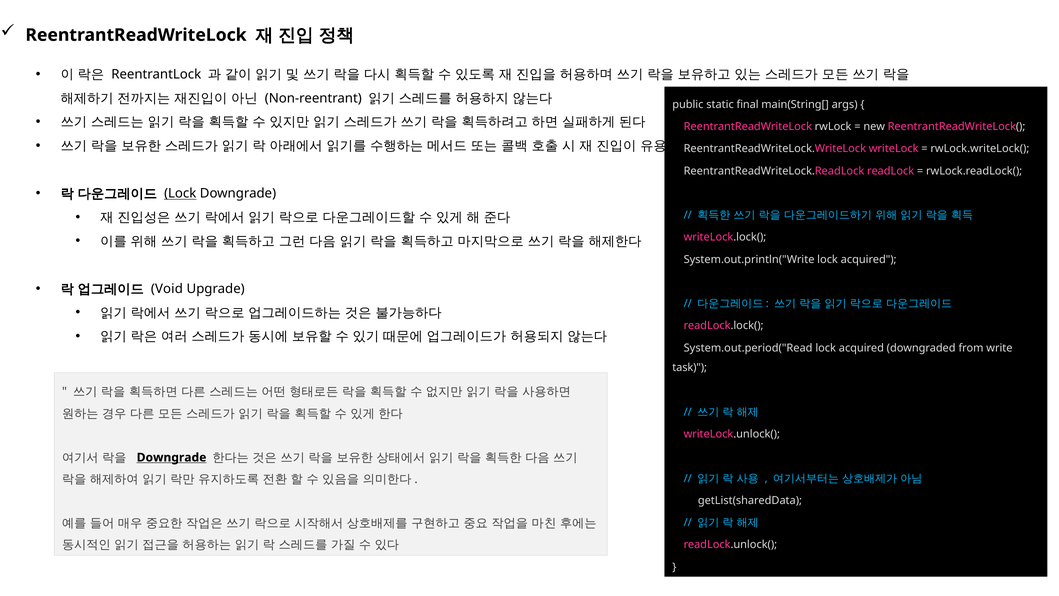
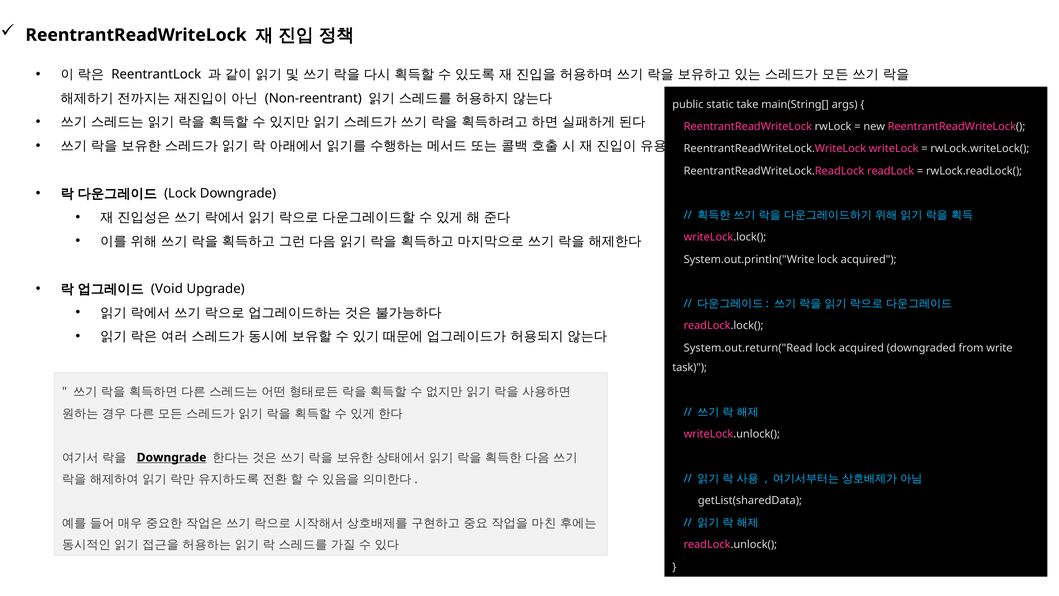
final: final -> take (748, 105)
Lock underline: present -> none (180, 193)
System.out.period("Read: System.out.period("Read -> System.out.return("Read (748, 348)
